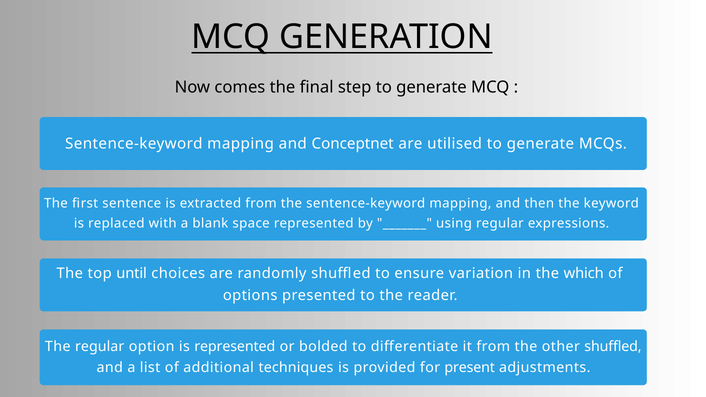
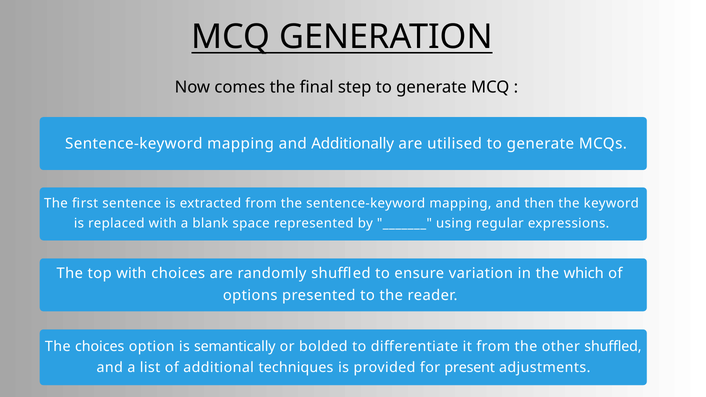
Conceptnet: Conceptnet -> Additionally (353, 144)
top until: until -> with (131, 274)
The regular: regular -> choices (100, 347)
is represented: represented -> semantically (235, 347)
